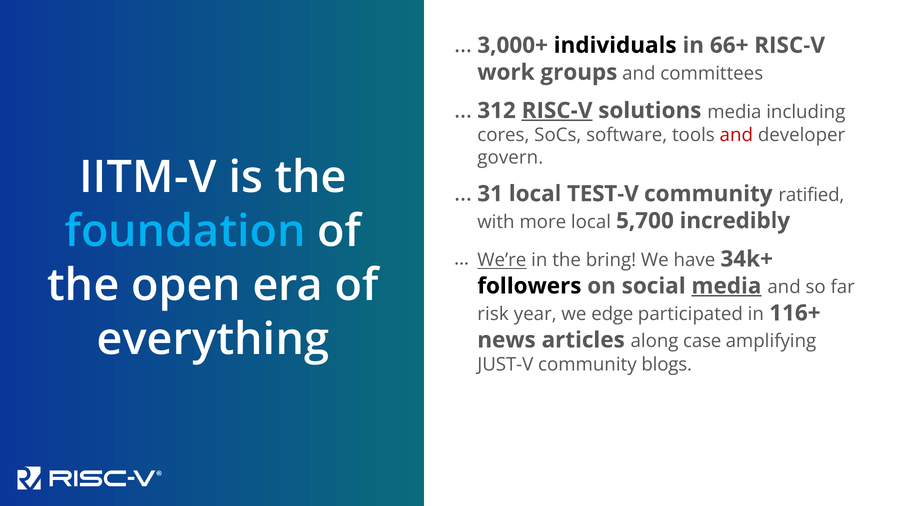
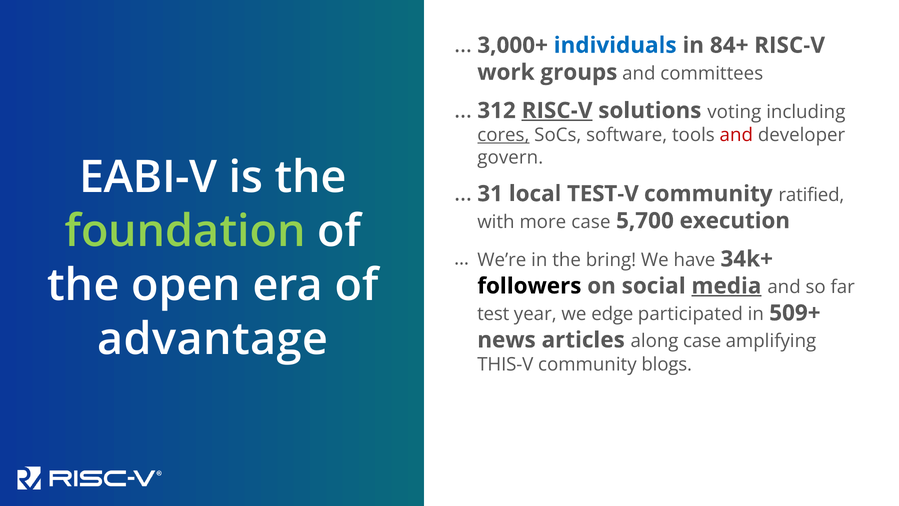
individuals colour: black -> blue (615, 45)
66+: 66+ -> 84+ (729, 45)
solutions media: media -> voting (734, 112)
cores underline: none -> present (503, 135)
IITM-V: IITM-V -> EABI-V (148, 177)
foundation colour: light blue -> light green (185, 231)
more local: local -> case (591, 222)
incredibly: incredibly -> execution (735, 221)
We’re underline: present -> none (502, 260)
risk: risk -> test (493, 314)
116+: 116+ -> 509+ (795, 313)
everything: everything -> advantage (213, 339)
JUST-V: JUST-V -> THIS-V (505, 364)
